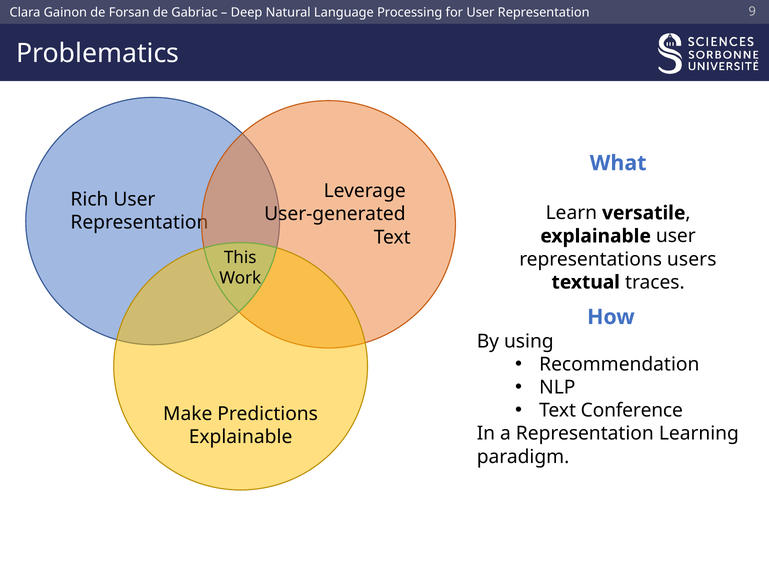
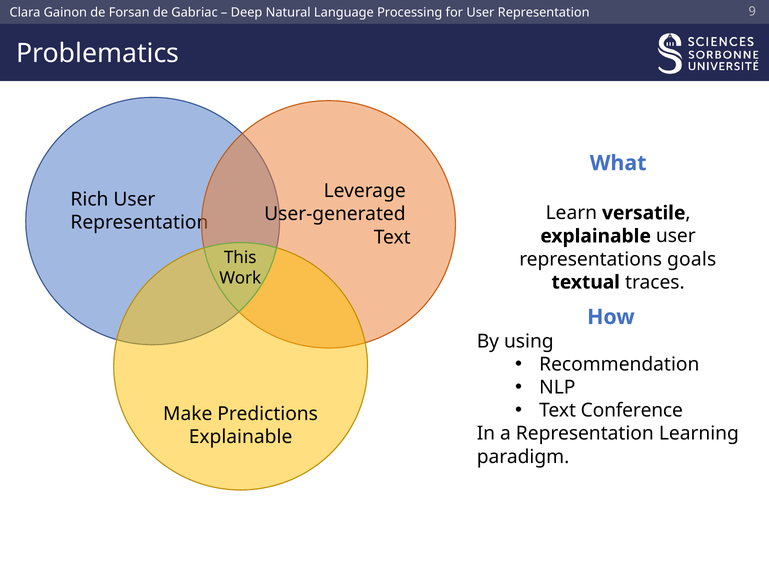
users: users -> goals (692, 259)
